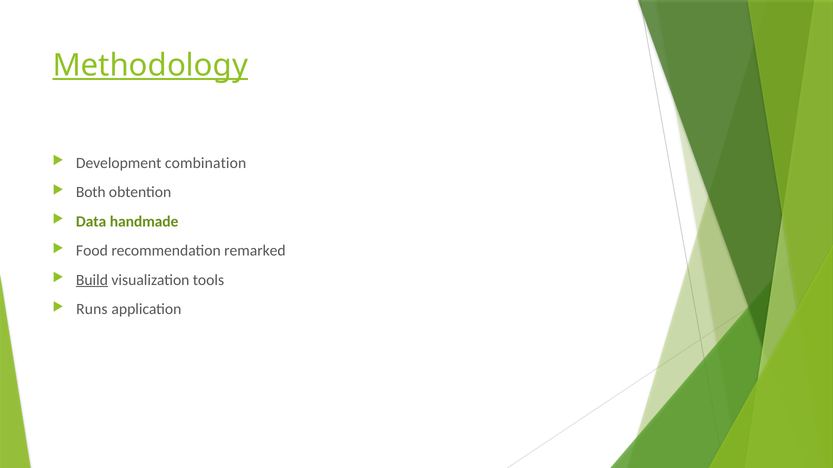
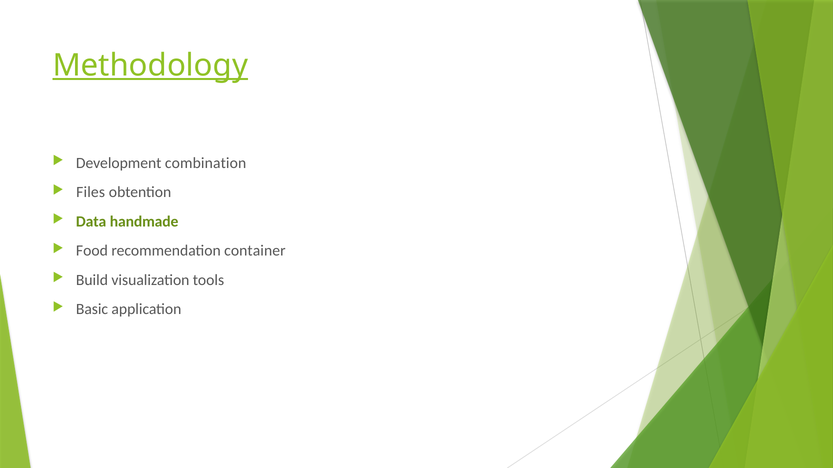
Both: Both -> Files (91, 192)
remarked: remarked -> container (255, 251)
Build underline: present -> none (92, 280)
Runs: Runs -> Basic (92, 310)
